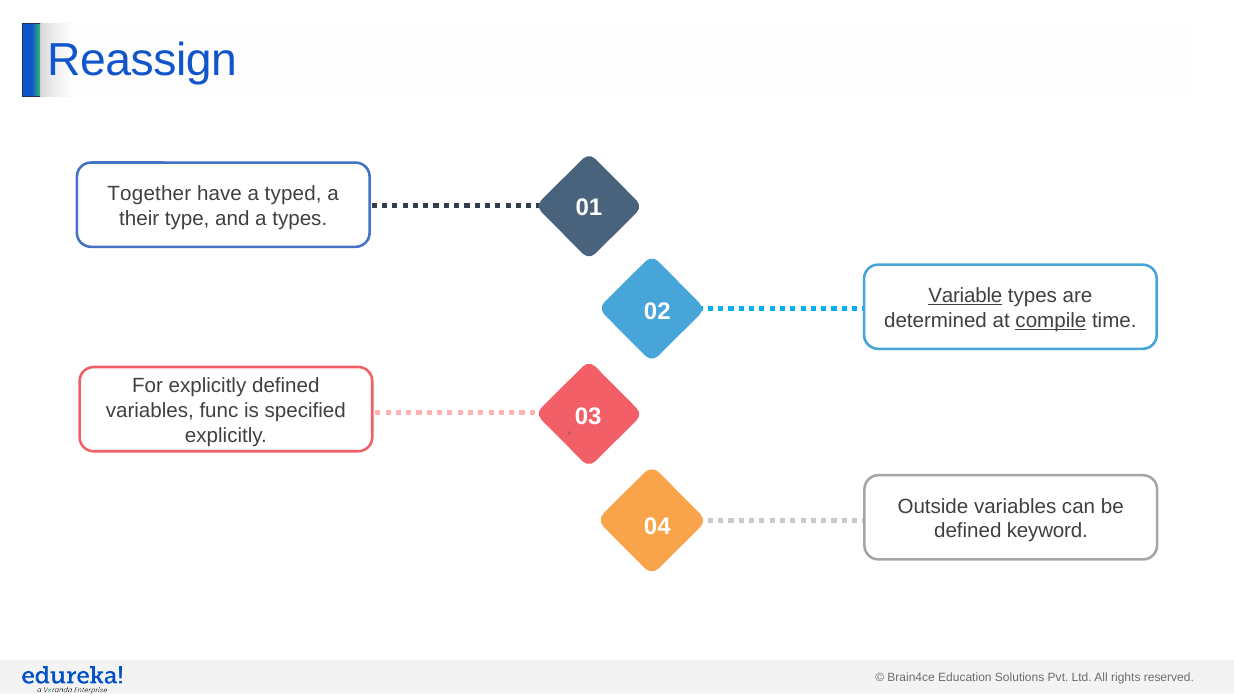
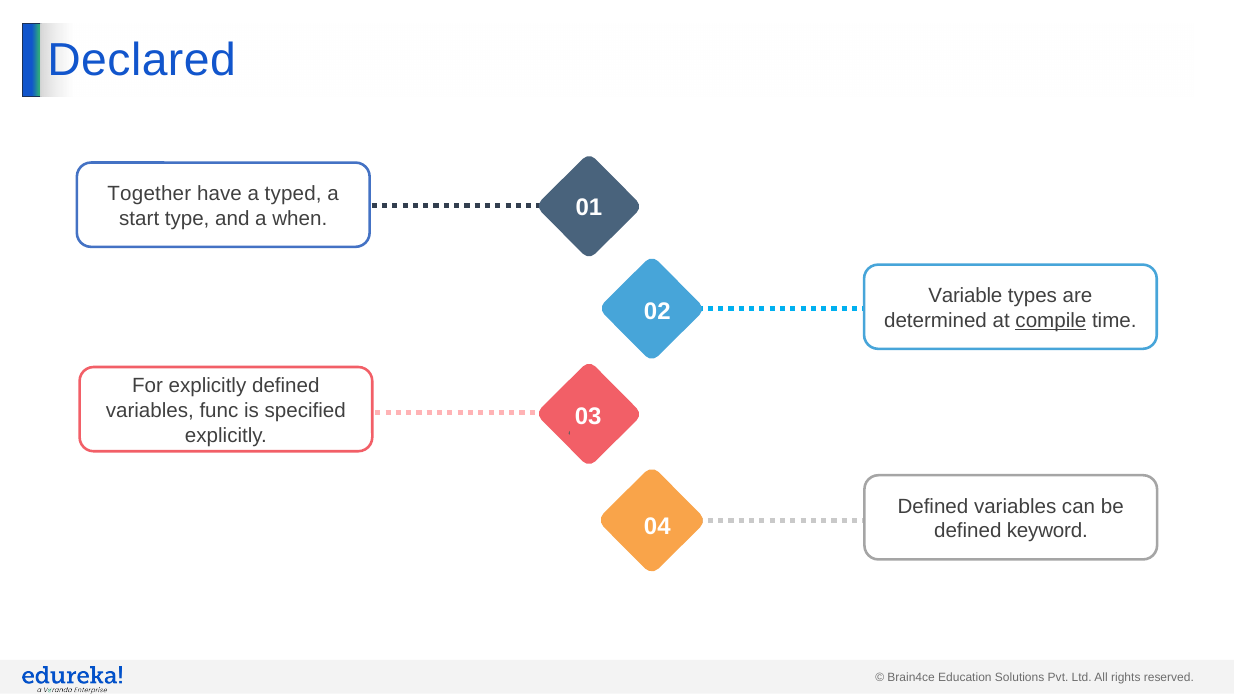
Reassign: Reassign -> Declared (142, 60)
their: their -> start (139, 219)
a types: types -> when (300, 219)
Variable underline: present -> none (965, 296)
Outside: Outside -> Defined (933, 507)
